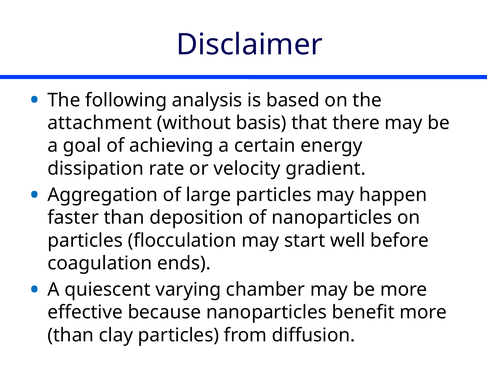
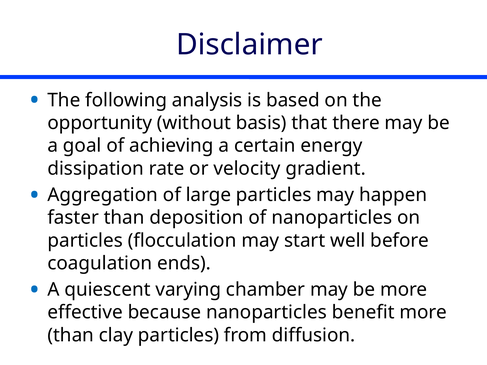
attachment: attachment -> opportunity (100, 123)
